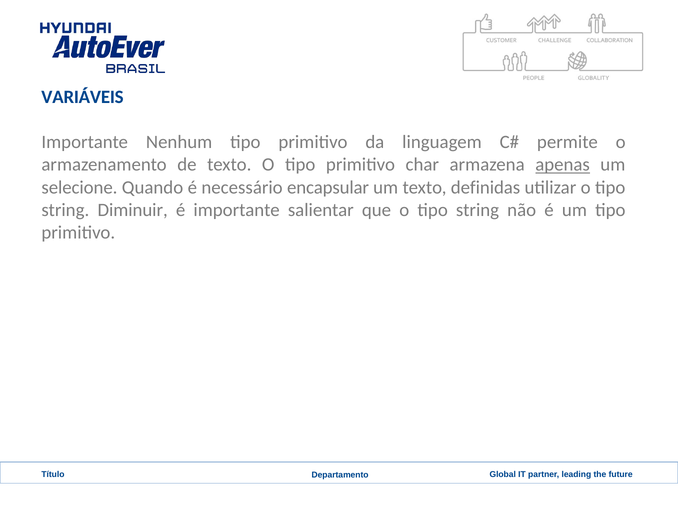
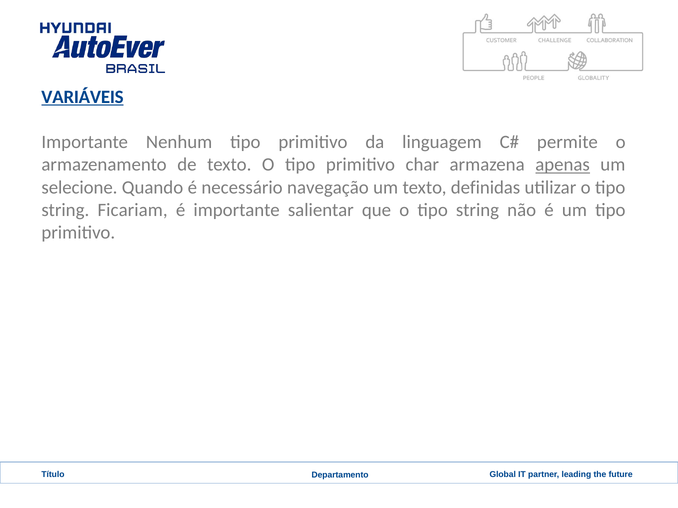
VARIÁVEIS underline: none -> present (82, 97)
encapsular: encapsular -> navegação (328, 187)
Diminuir: Diminuir -> Ficariam (133, 210)
